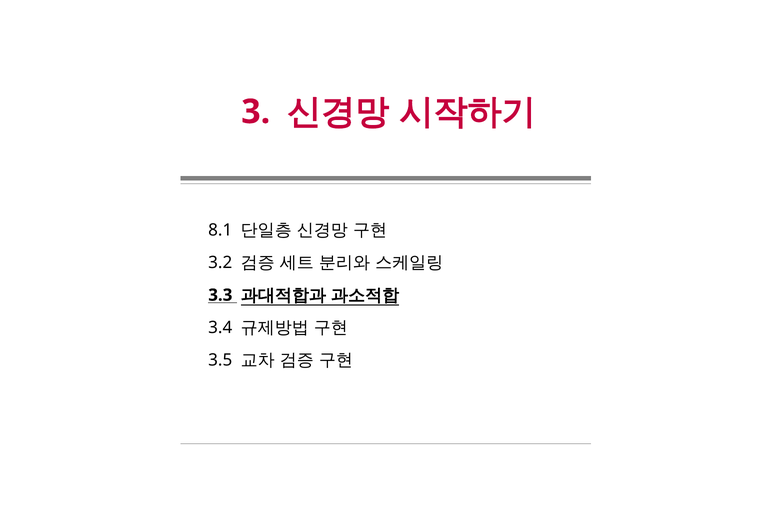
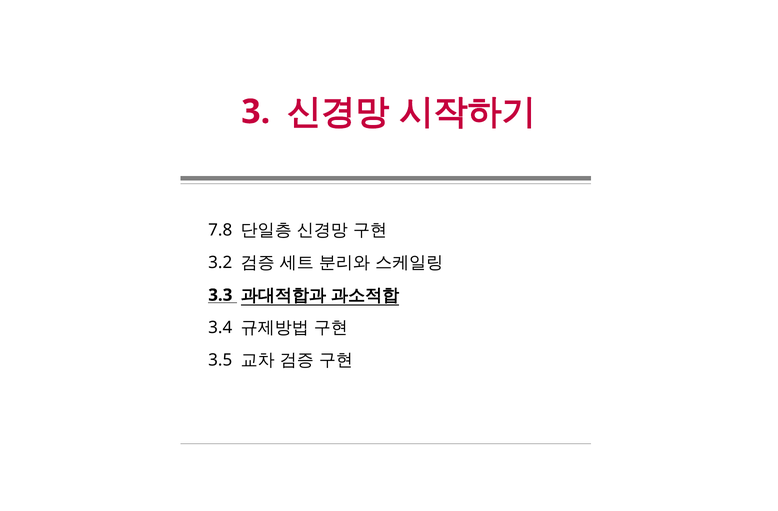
8.1: 8.1 -> 7.8 (220, 230)
